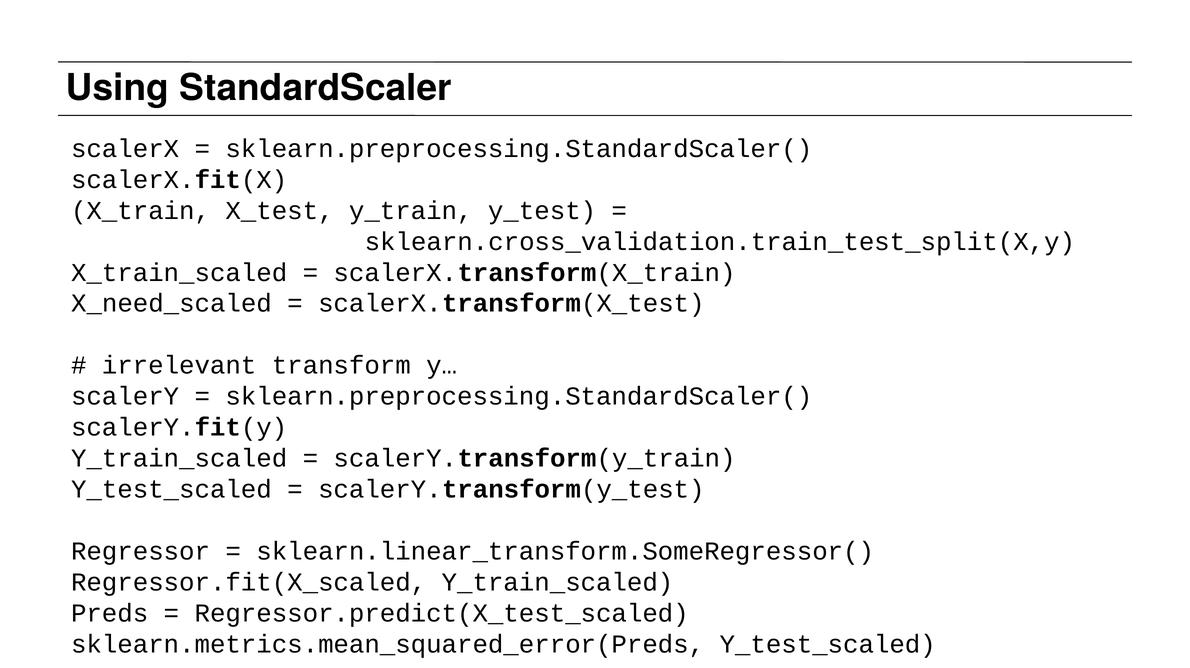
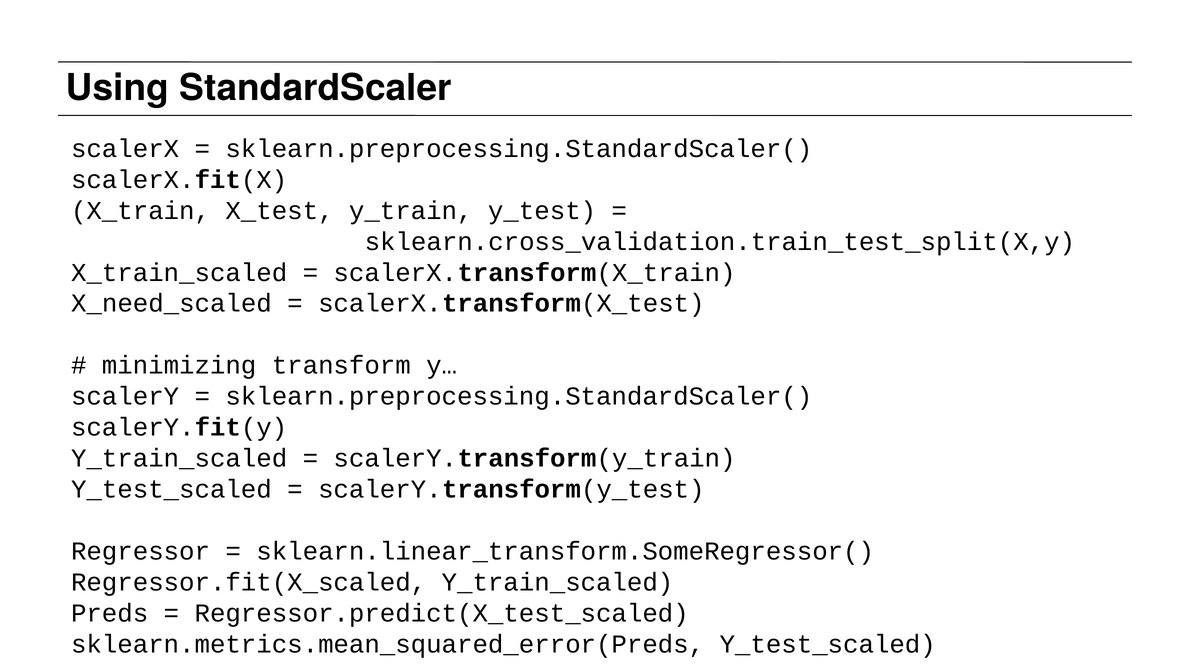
irrelevant: irrelevant -> minimizing (179, 366)
